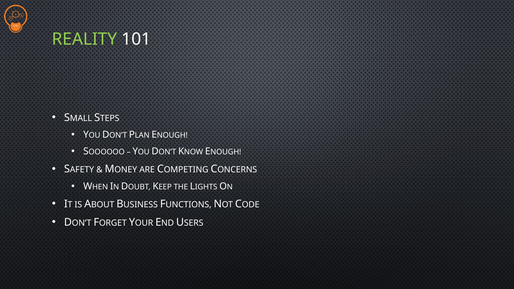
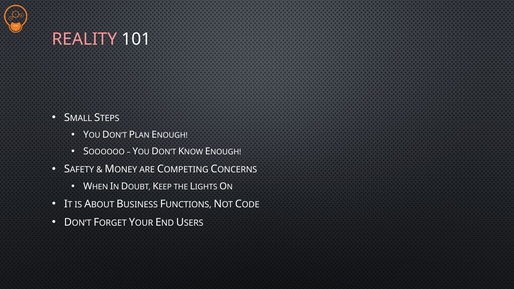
REALITY colour: light green -> pink (85, 39)
